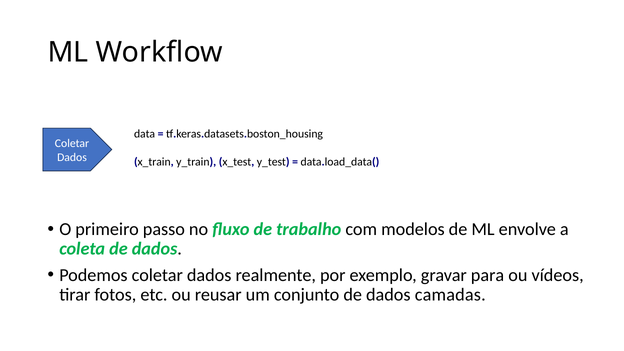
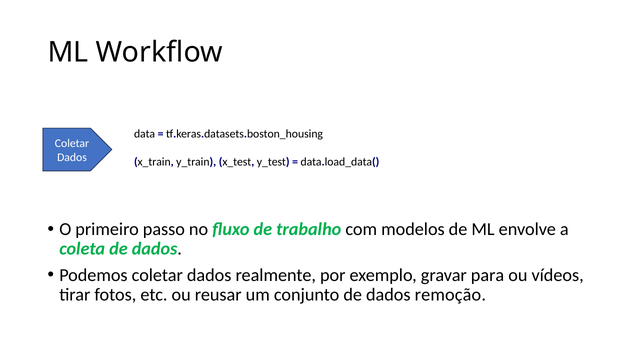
camadas: camadas -> remoção (450, 295)
